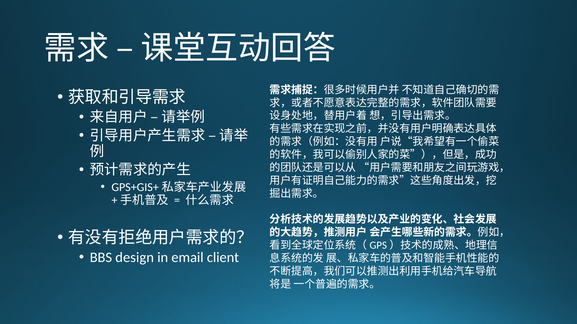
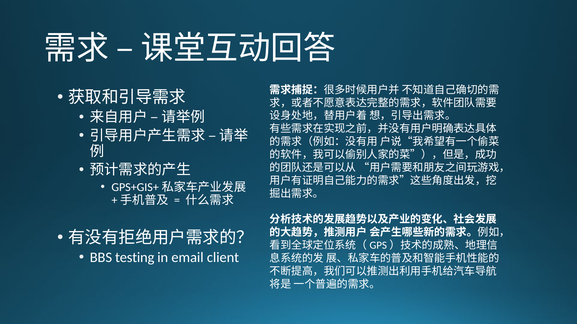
design: design -> testing (135, 258)
